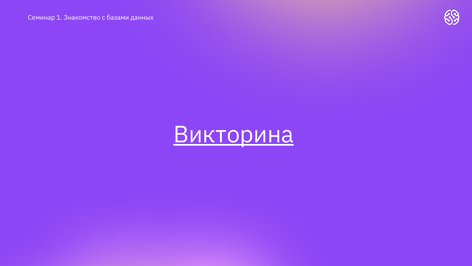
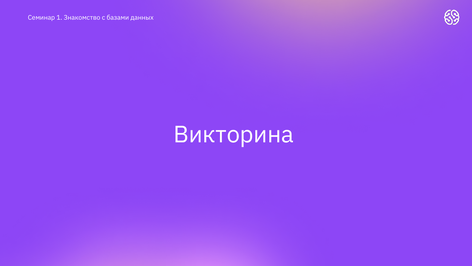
Викторина underline: present -> none (234, 134)
